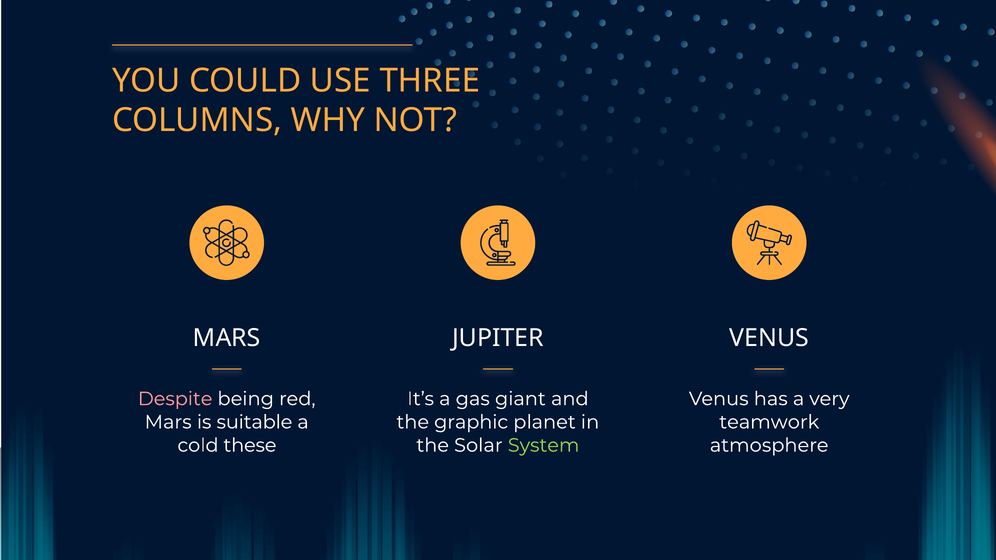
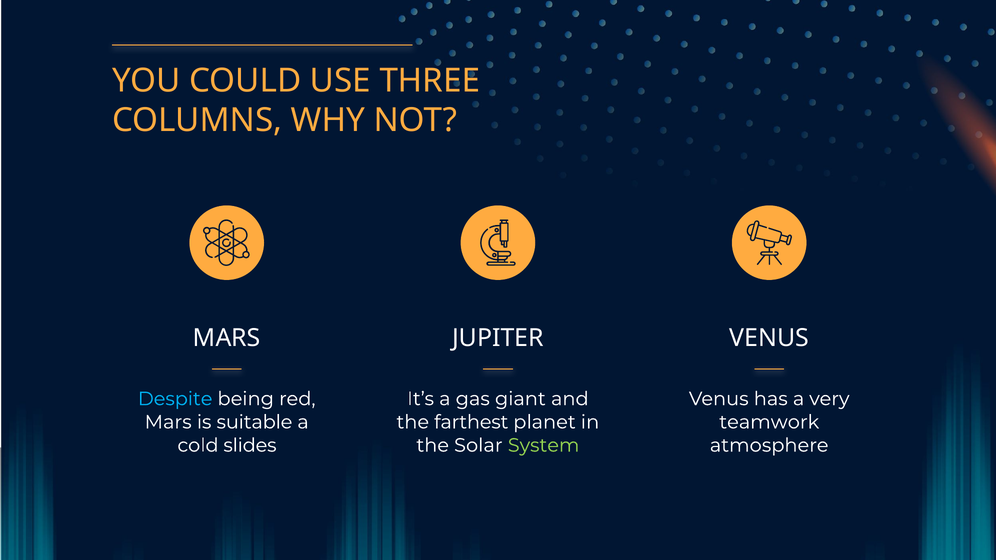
Despite colour: pink -> light blue (175, 399)
graphic: graphic -> farthest (471, 422)
these: these -> slides (250, 446)
